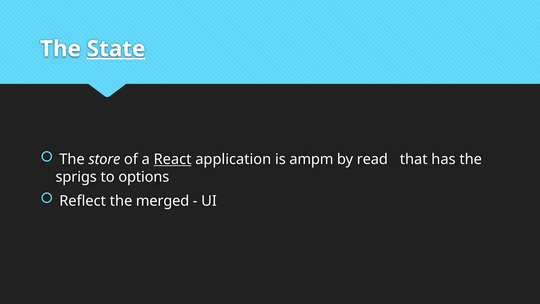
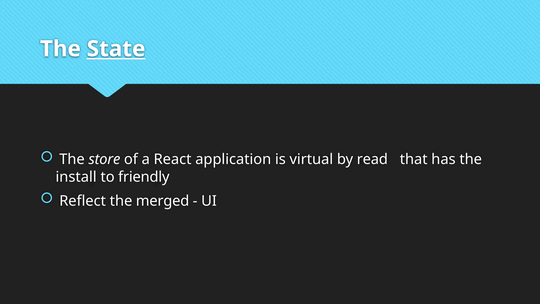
React underline: present -> none (173, 159)
ampm: ampm -> virtual (311, 159)
sprigs: sprigs -> install (76, 177)
options: options -> friendly (144, 177)
